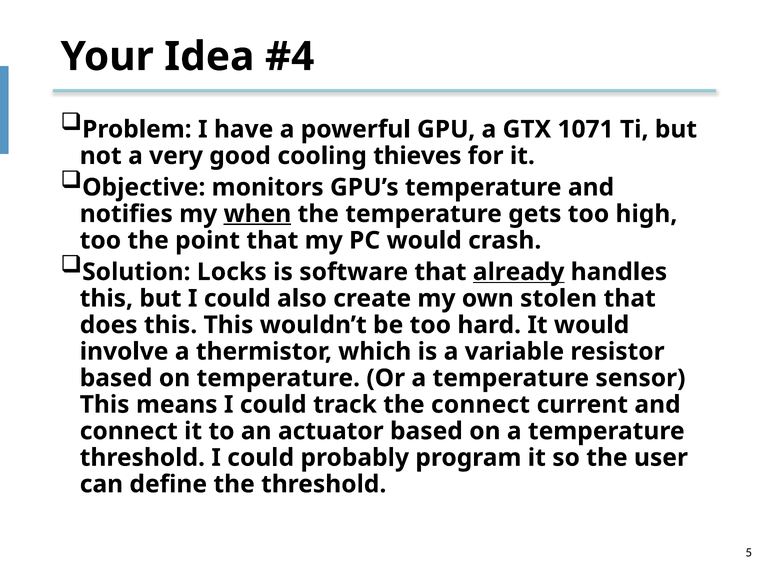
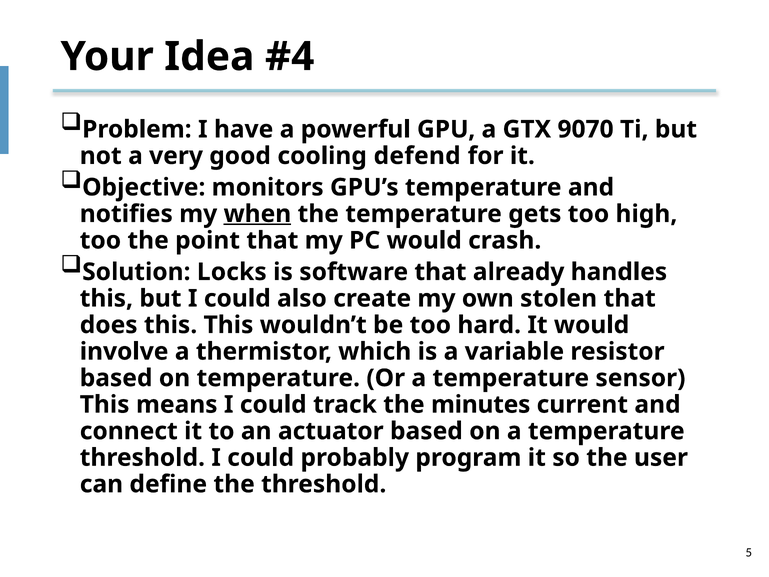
1071: 1071 -> 9070 (586, 129)
thieves: thieves -> defend (417, 156)
already underline: present -> none (519, 272)
the connect: connect -> minutes (481, 404)
